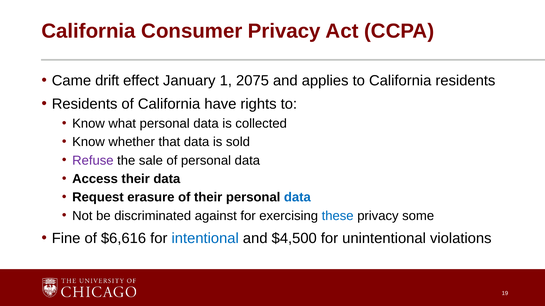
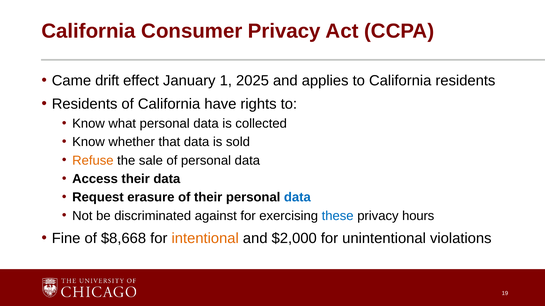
2075: 2075 -> 2025 (252, 81)
Refuse colour: purple -> orange (93, 161)
some: some -> hours (418, 216)
$6,616: $6,616 -> $8,668 (124, 239)
intentional colour: blue -> orange (205, 239)
$4,500: $4,500 -> $2,000 (294, 239)
